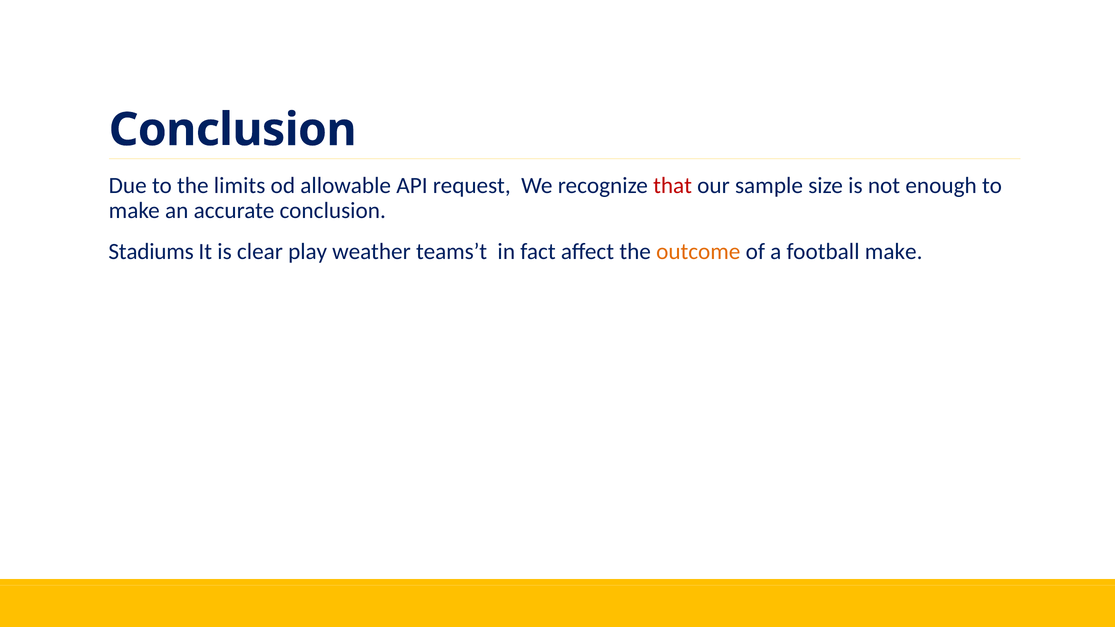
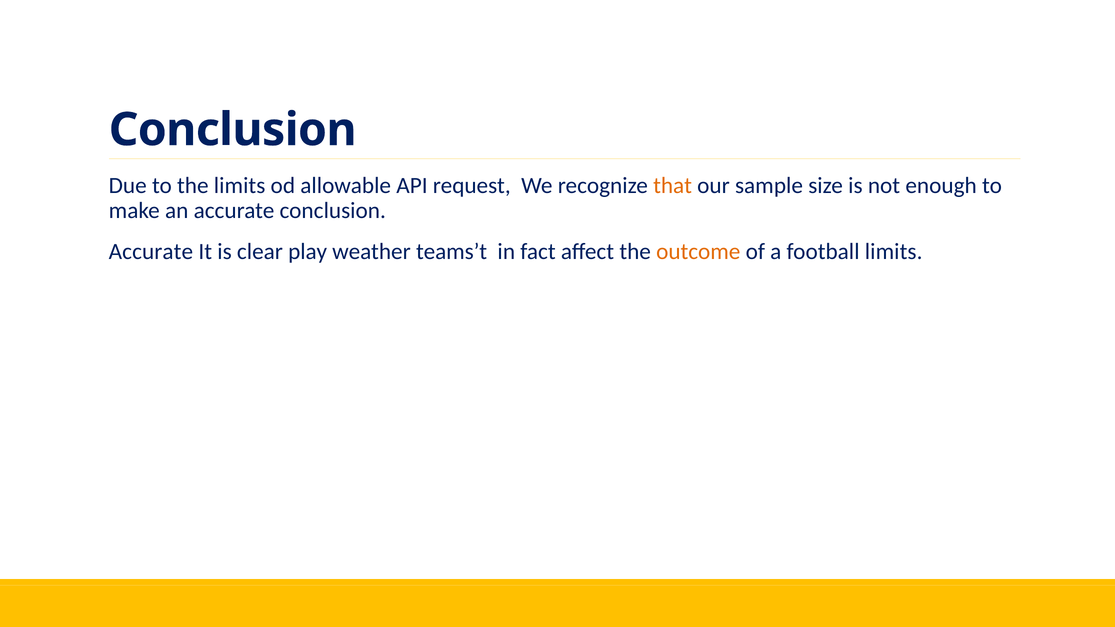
that colour: red -> orange (673, 185)
Stadiums: Stadiums -> Accurate (151, 252)
football make: make -> limits (894, 252)
